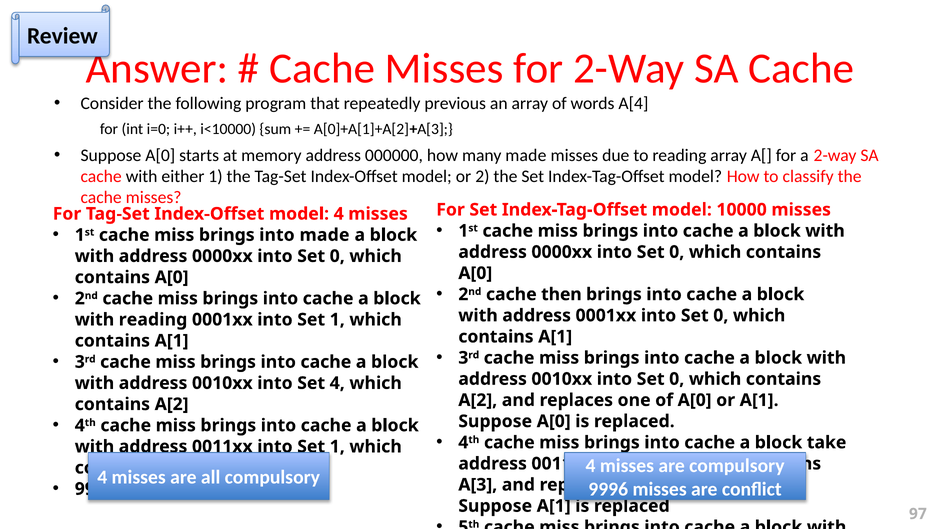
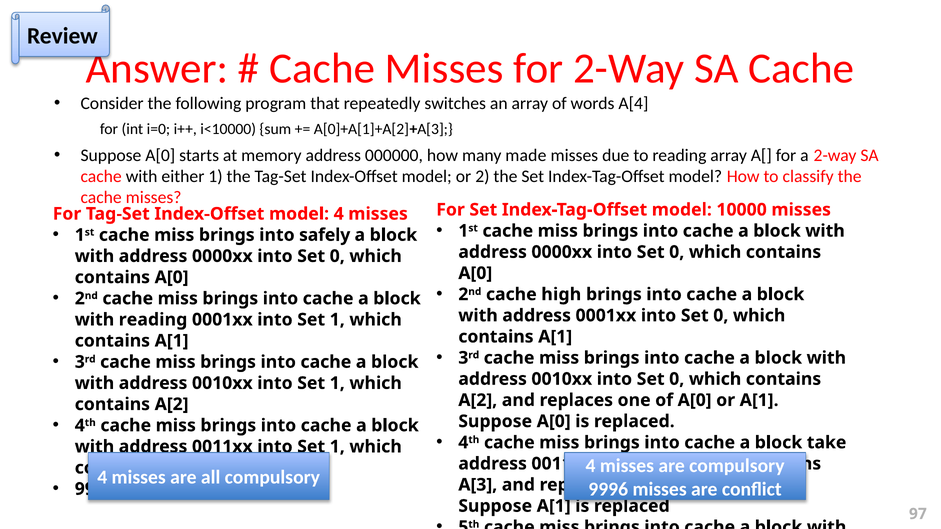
previous: previous -> switches (455, 104)
into made: made -> safely (325, 235)
then: then -> high (561, 295)
0010xx into Set 4: 4 -> 1 (337, 383)
